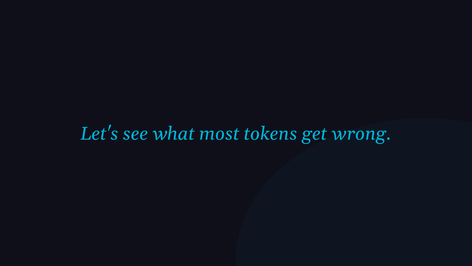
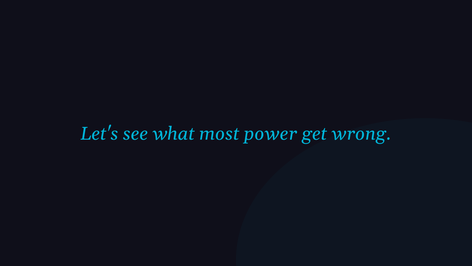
tokens: tokens -> power (270, 133)
